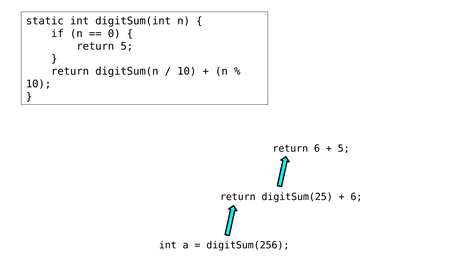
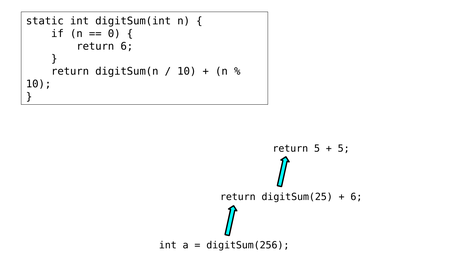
return 5: 5 -> 6 (127, 46)
return 6: 6 -> 5 (317, 149)
